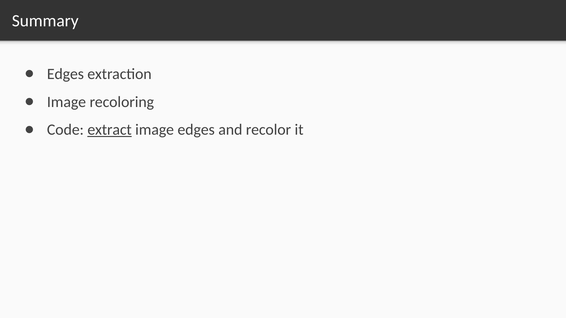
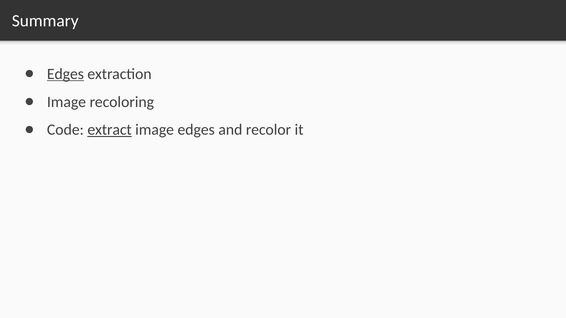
Edges underline: none -> present (65, 74)
